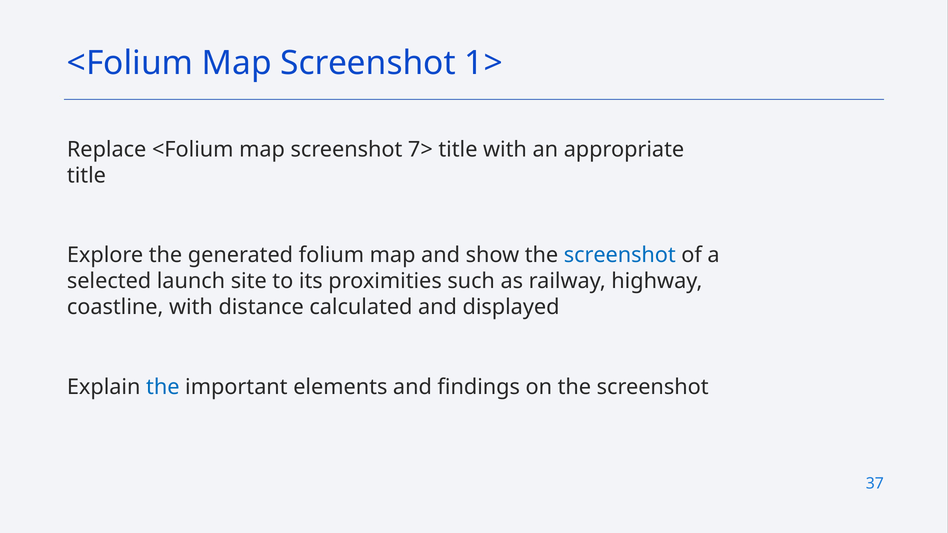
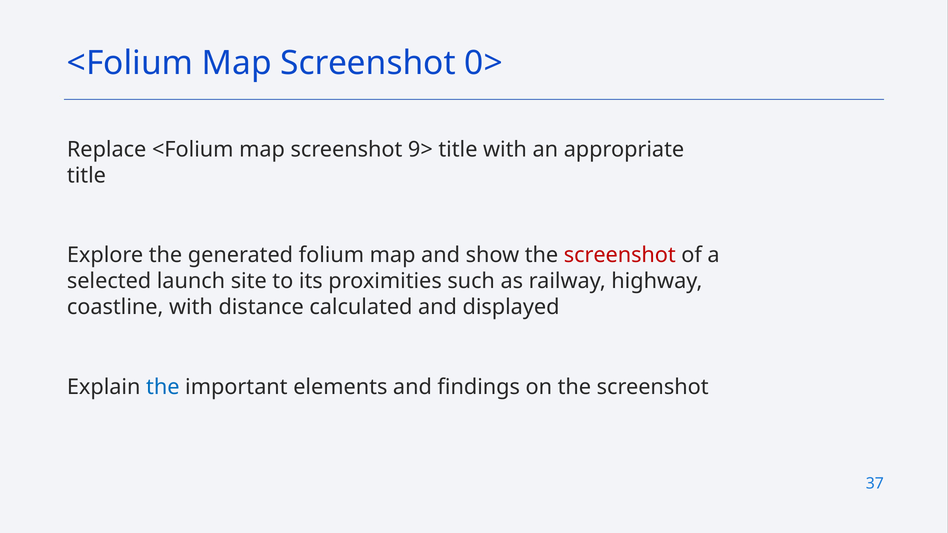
1>: 1> -> 0> (484, 63)
7>: 7> -> 9> (420, 150)
screenshot colour: blue -> red (620, 255)
